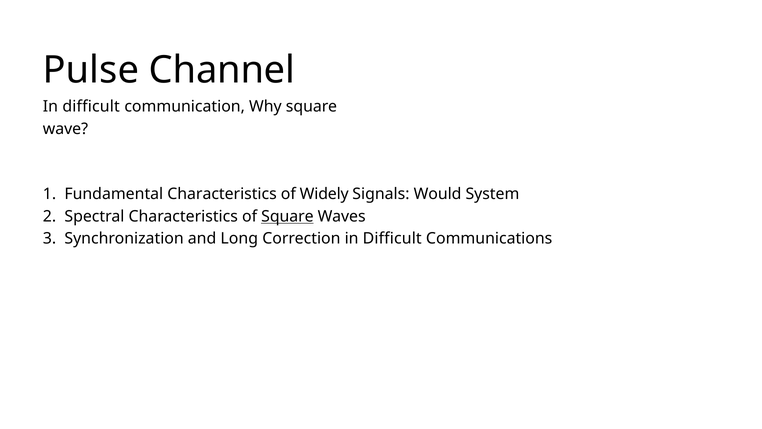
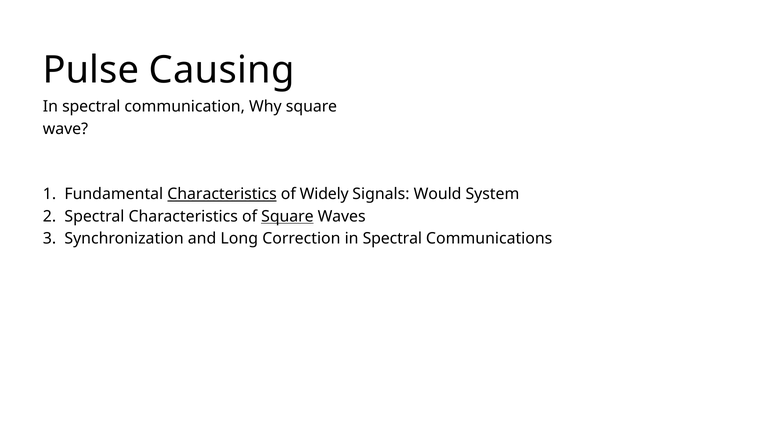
Channel: Channel -> Causing (222, 70)
difficult: difficult -> spectral (91, 107)
Characteristics underline: none -> present (222, 194)
Correction in Difficult: Difficult -> Spectral (392, 238)
